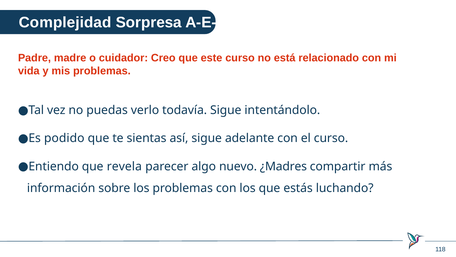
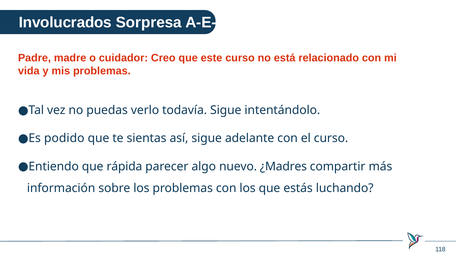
Complejidad: Complejidad -> Involucrados (65, 22)
revela: revela -> rápida (124, 166)
